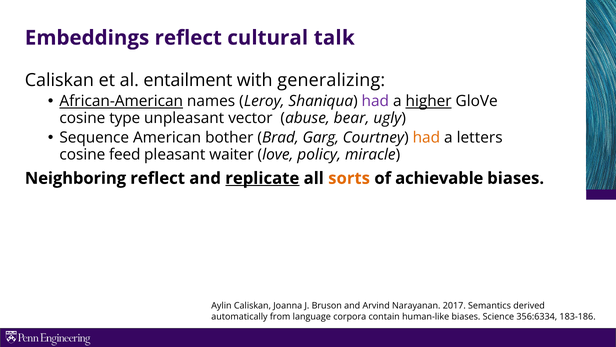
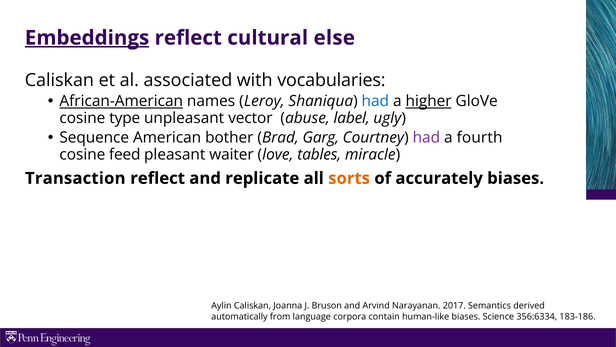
Embeddings underline: none -> present (87, 38)
talk: talk -> else (334, 38)
entailment: entailment -> associated (188, 80)
generalizing: generalizing -> vocabularies (331, 80)
had colour: purple -> blue (375, 101)
bear: bear -> label (352, 118)
had colour: orange -> purple (426, 138)
letters: letters -> fourth (480, 138)
policy: policy -> tables (319, 154)
Neighboring: Neighboring -> Transaction (75, 178)
replicate underline: present -> none (262, 178)
achievable: achievable -> accurately (439, 178)
